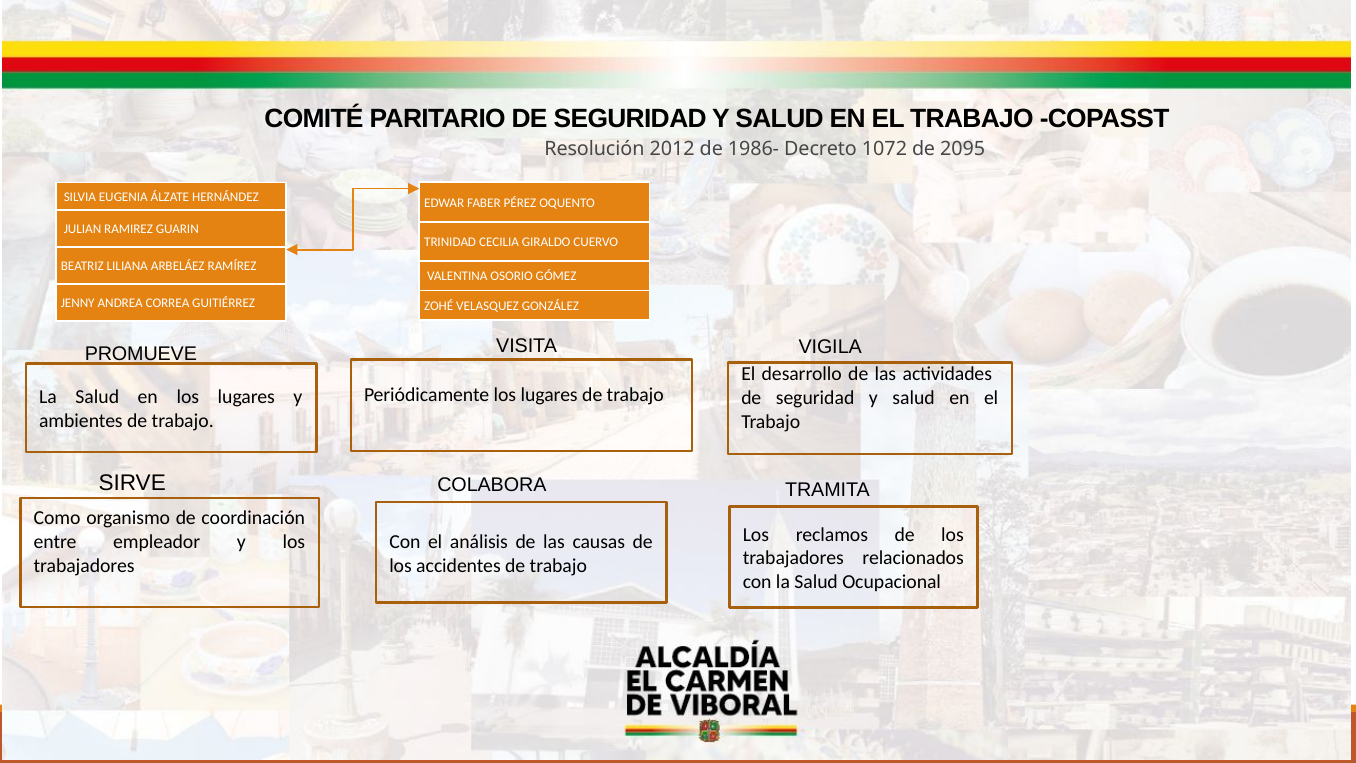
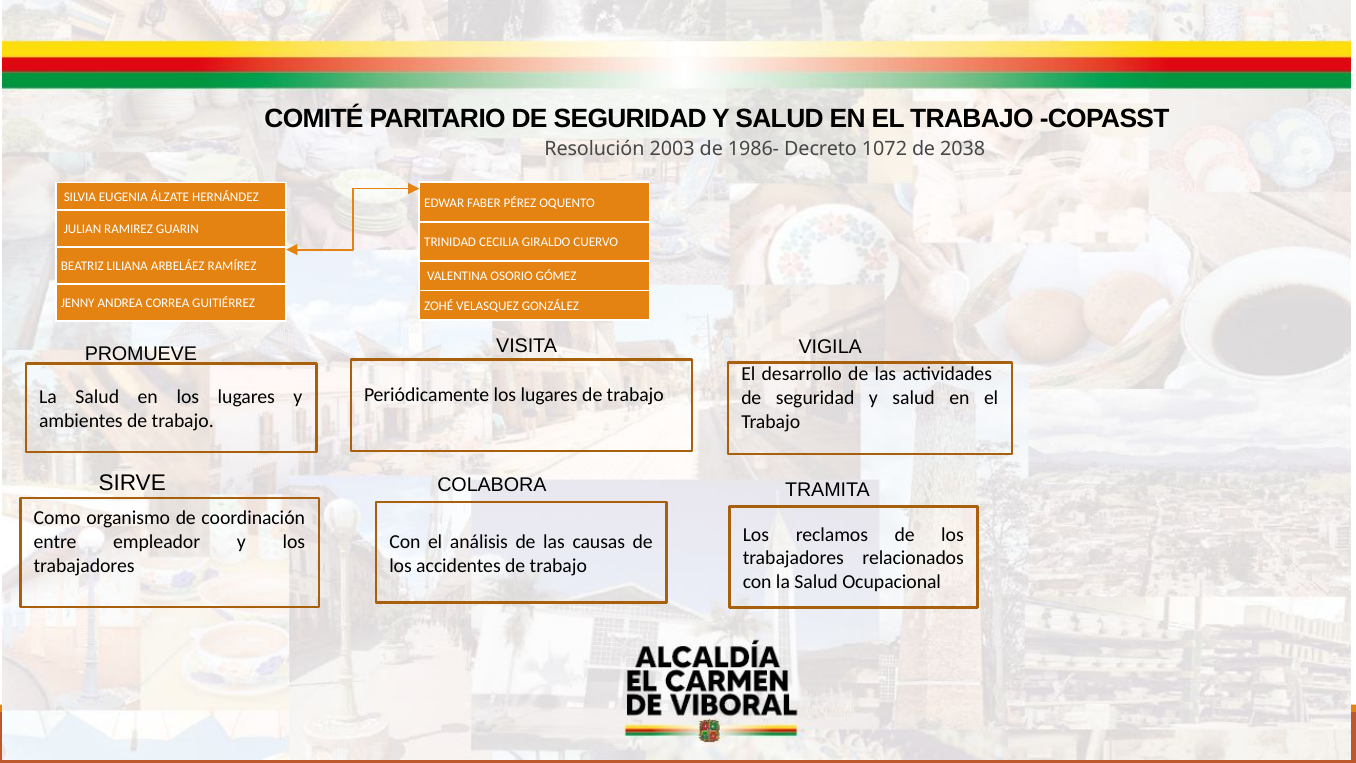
2012: 2012 -> 2003 (672, 149)
2095: 2095 -> 2038 (963, 149)
